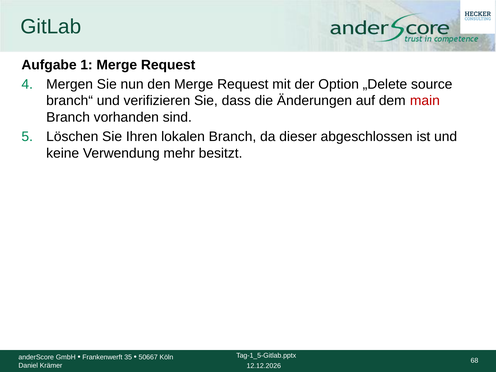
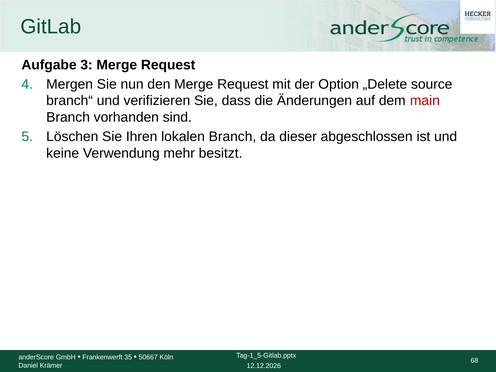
1: 1 -> 3 (87, 65)
